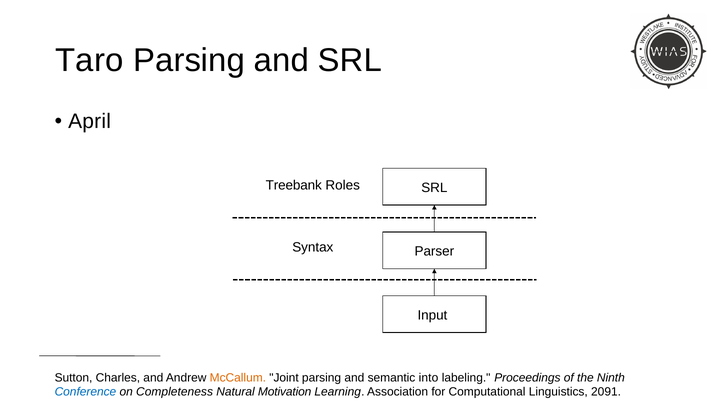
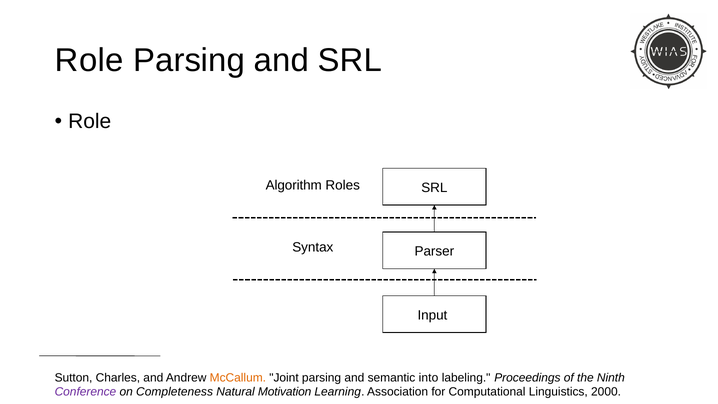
Taro: Taro -> Role (89, 60)
April: April -> Role (90, 121)
Treebank: Treebank -> Algorithm (294, 185)
Conference colour: blue -> purple (85, 392)
2091: 2091 -> 2000 (606, 392)
